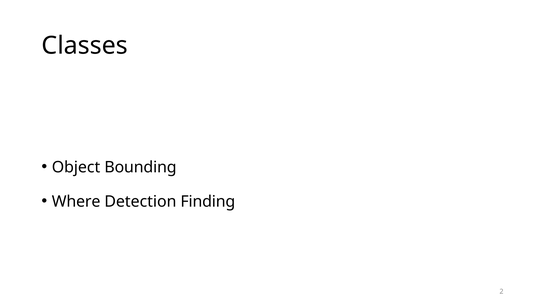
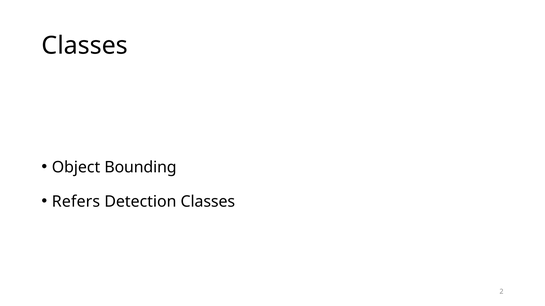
Where: Where -> Refers (76, 202)
Detection Finding: Finding -> Classes (208, 202)
